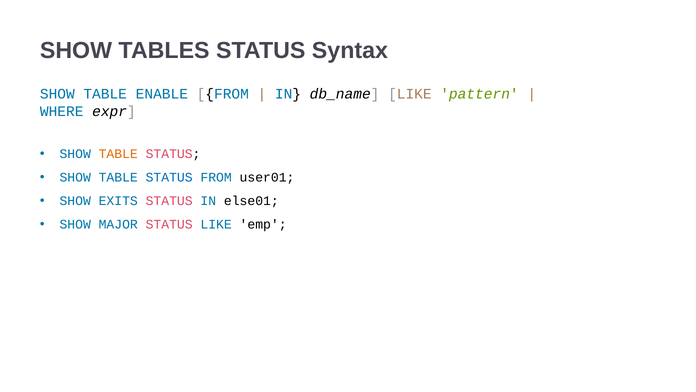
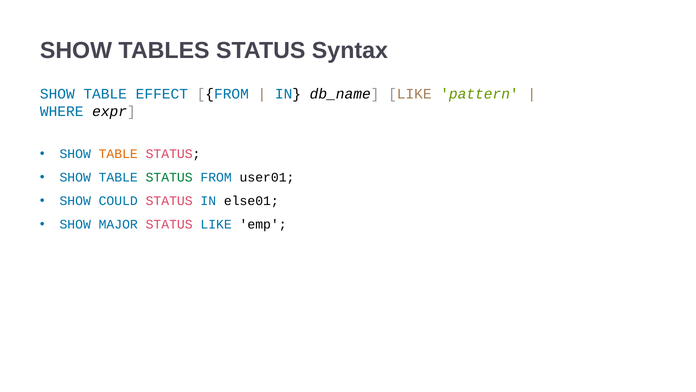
ENABLE: ENABLE -> EFFECT (162, 94)
STATUS colour: blue -> green (169, 177)
EXITS: EXITS -> COULD (118, 201)
